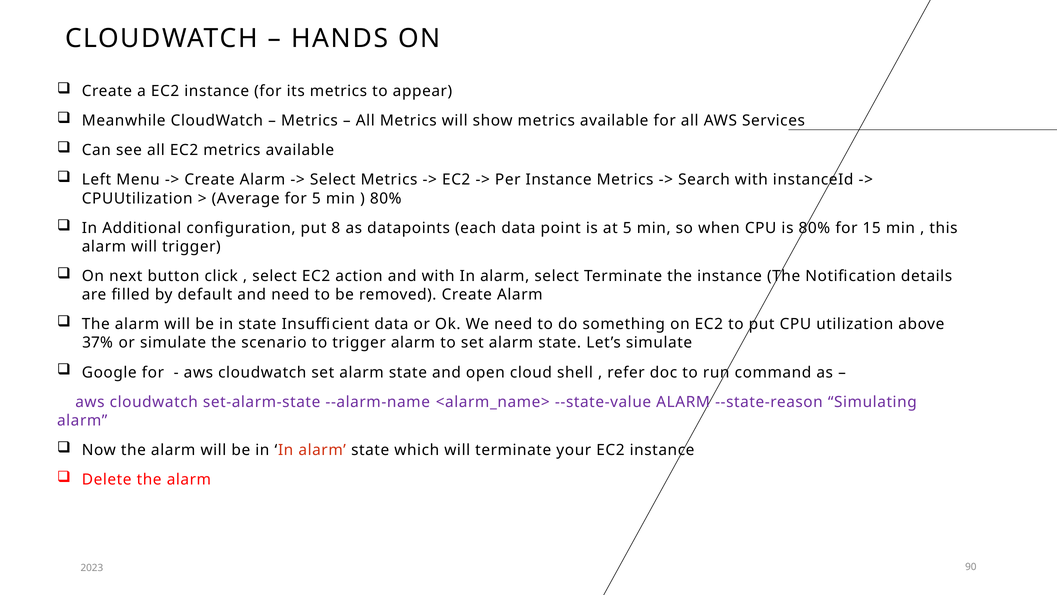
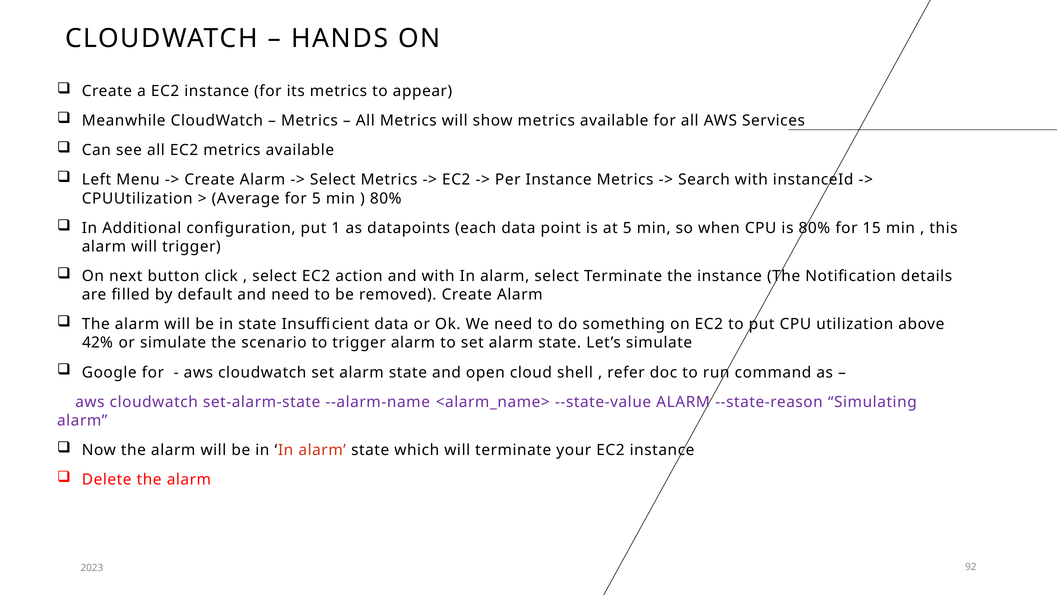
8: 8 -> 1 (336, 228)
37%: 37% -> 42% (98, 343)
90: 90 -> 92 (971, 567)
